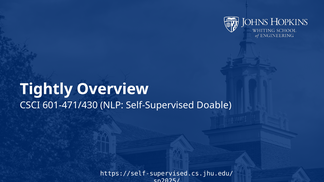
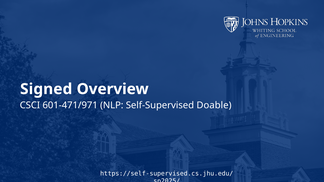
Tightly: Tightly -> Signed (46, 89)
601-471/430: 601-471/430 -> 601-471/971 (70, 105)
